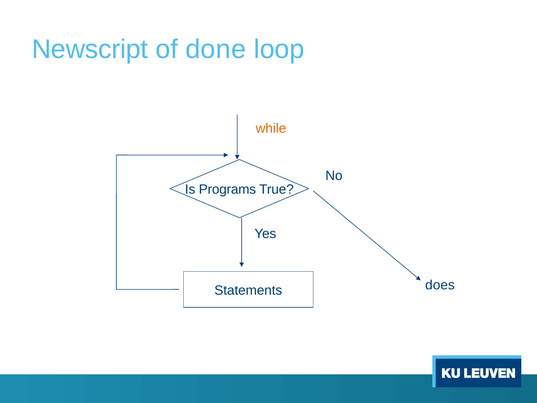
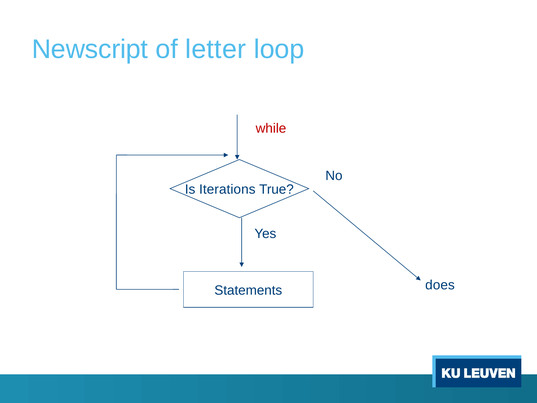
done: done -> letter (216, 49)
while colour: orange -> red (271, 128)
Programs: Programs -> Iterations (227, 189)
